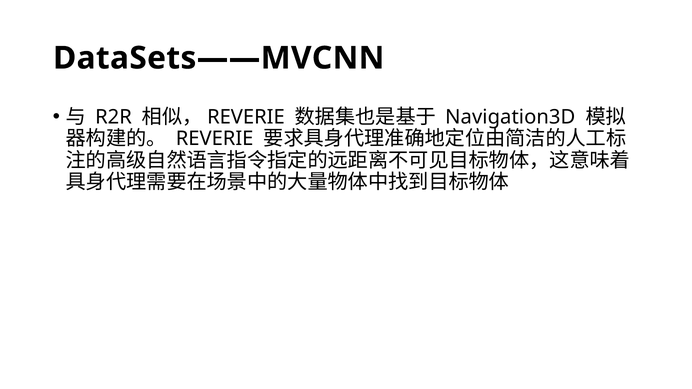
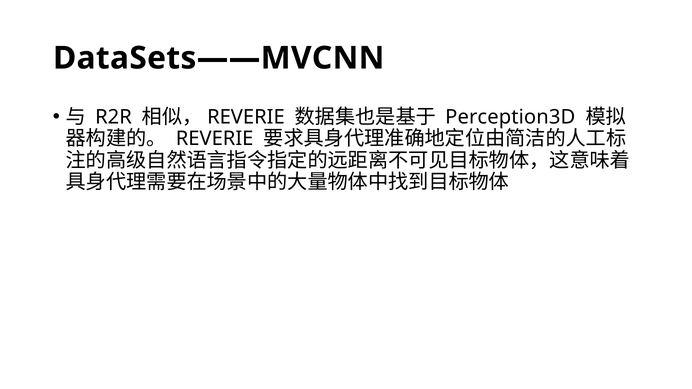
Navigation3D: Navigation3D -> Perception3D (510, 117)
